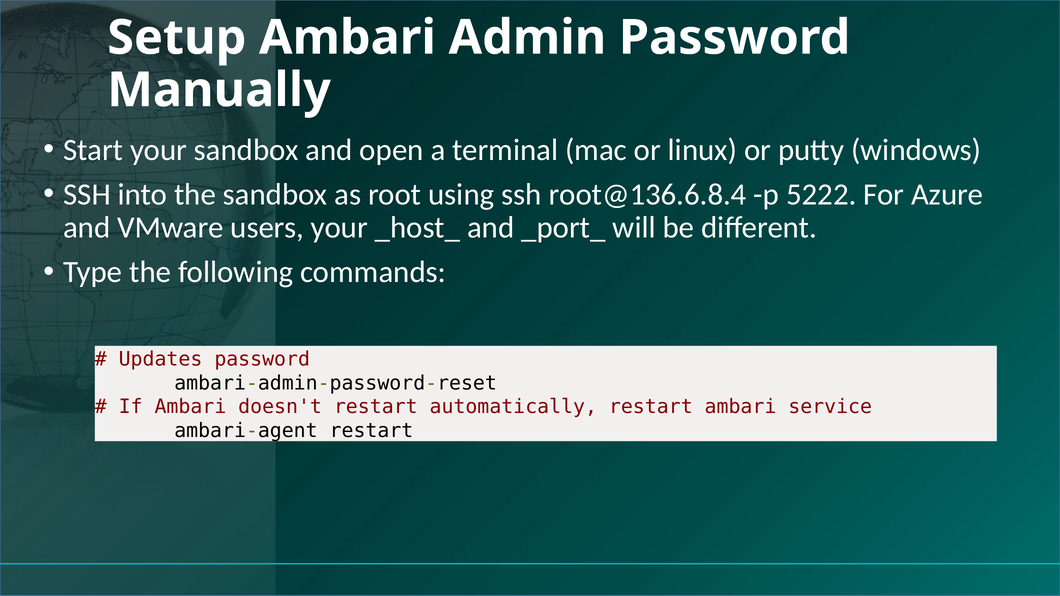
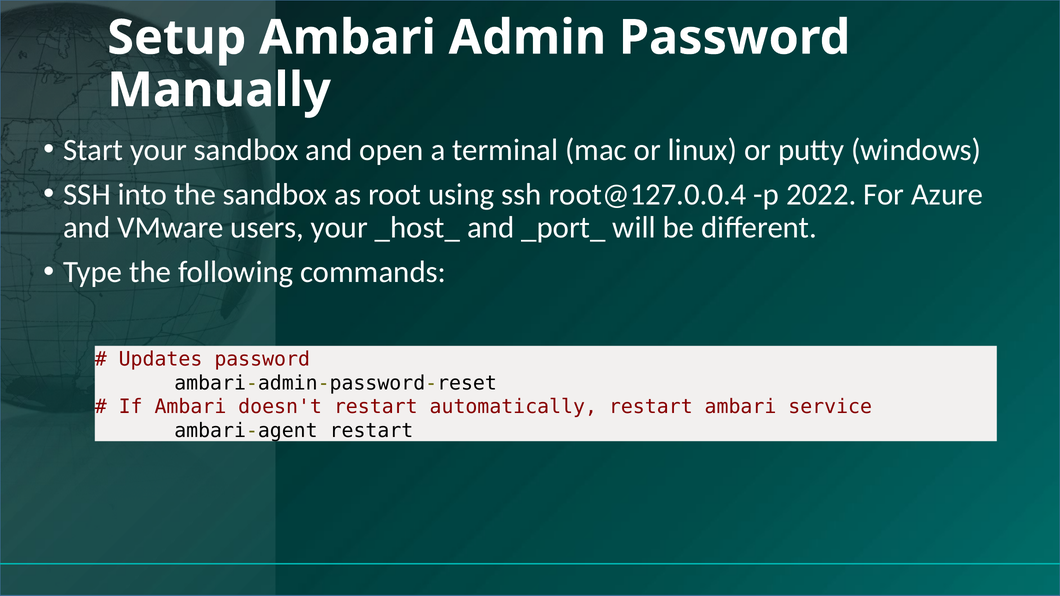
root@136.6.8.4: root@136.6.8.4 -> root@127.0.0.4 (648, 194)
5222: 5222 -> 2022 (821, 194)
